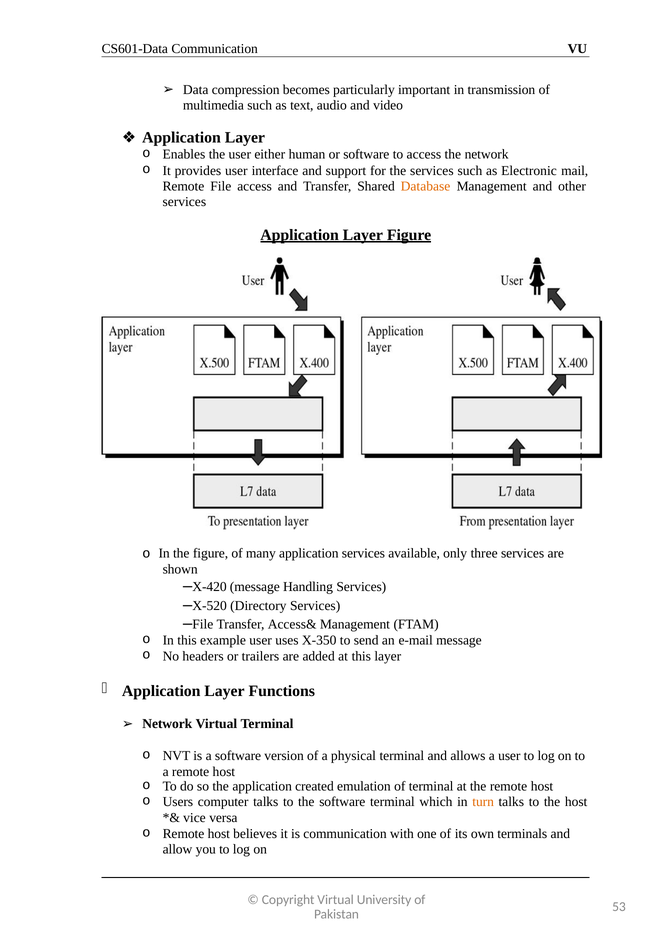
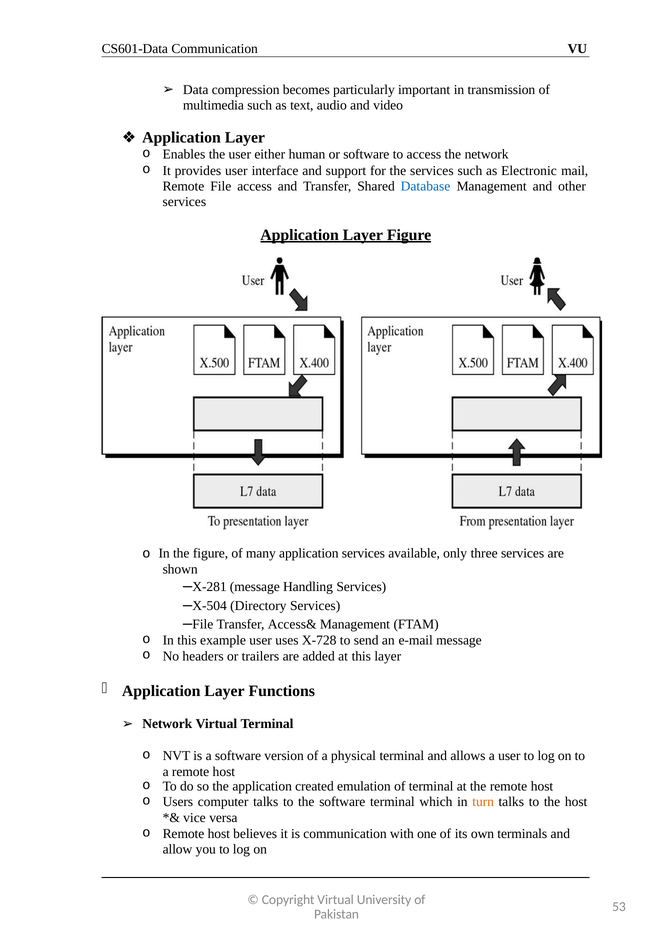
Database colour: orange -> blue (426, 186)
X-420: X-420 -> X-281 (209, 587)
X-520: X-520 -> X-504 (210, 606)
X-350: X-350 -> X-728 (319, 640)
